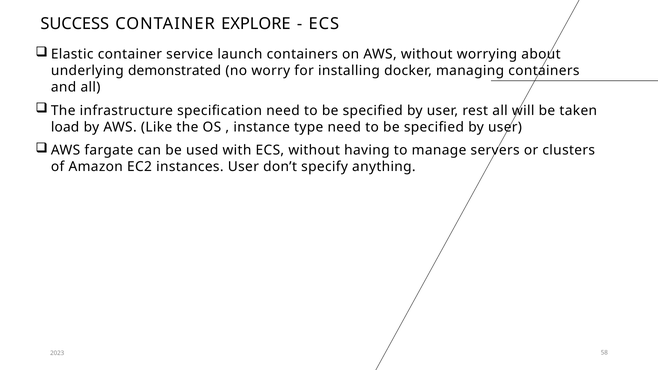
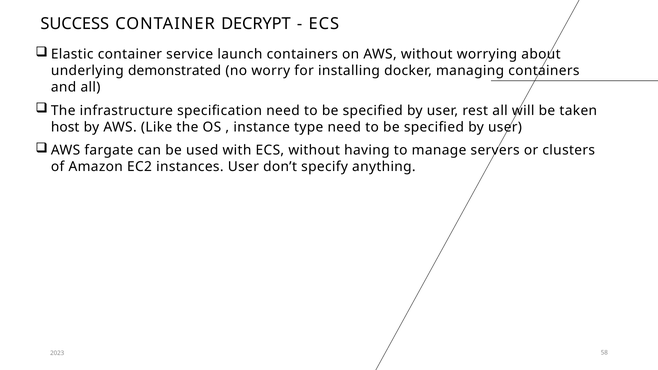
EXPLORE: EXPLORE -> DECRYPT (256, 24)
load: load -> host (65, 127)
